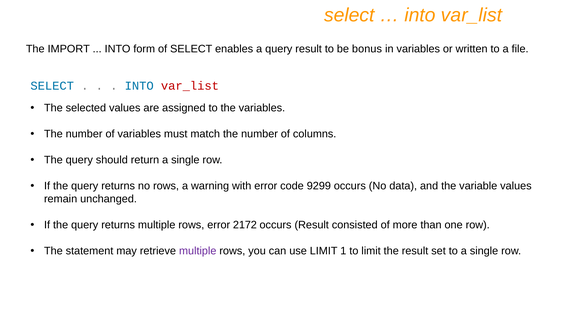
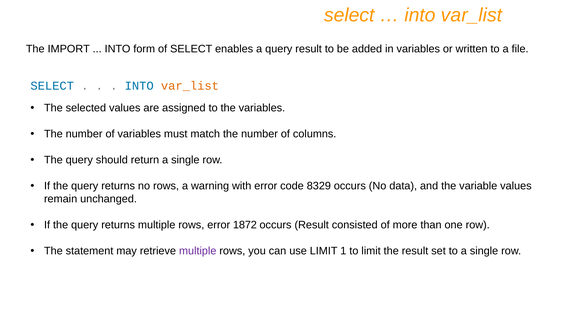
bonus: bonus -> added (367, 49)
var_list colour: red -> orange (190, 86)
9299: 9299 -> 8329 (319, 186)
2172: 2172 -> 1872 (245, 226)
